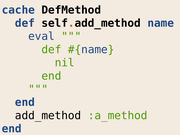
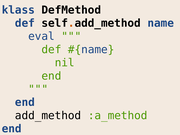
cache: cache -> klass (18, 10)
